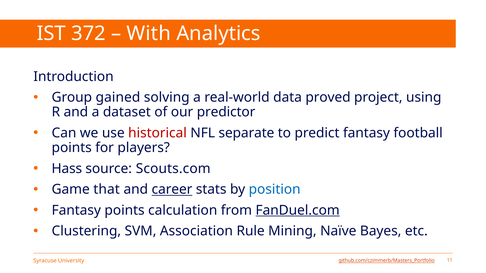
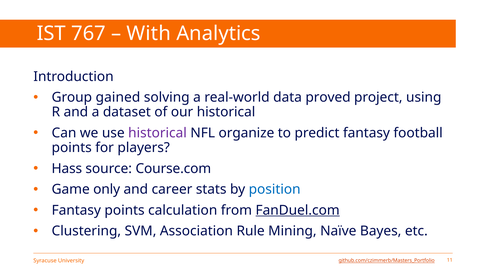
372: 372 -> 767 (88, 34)
our predictor: predictor -> historical (226, 112)
historical colour: red -> purple (157, 133)
separate: separate -> organize (246, 133)
Scouts.com: Scouts.com -> Course.com (173, 169)
that: that -> only (107, 190)
career underline: present -> none (172, 190)
